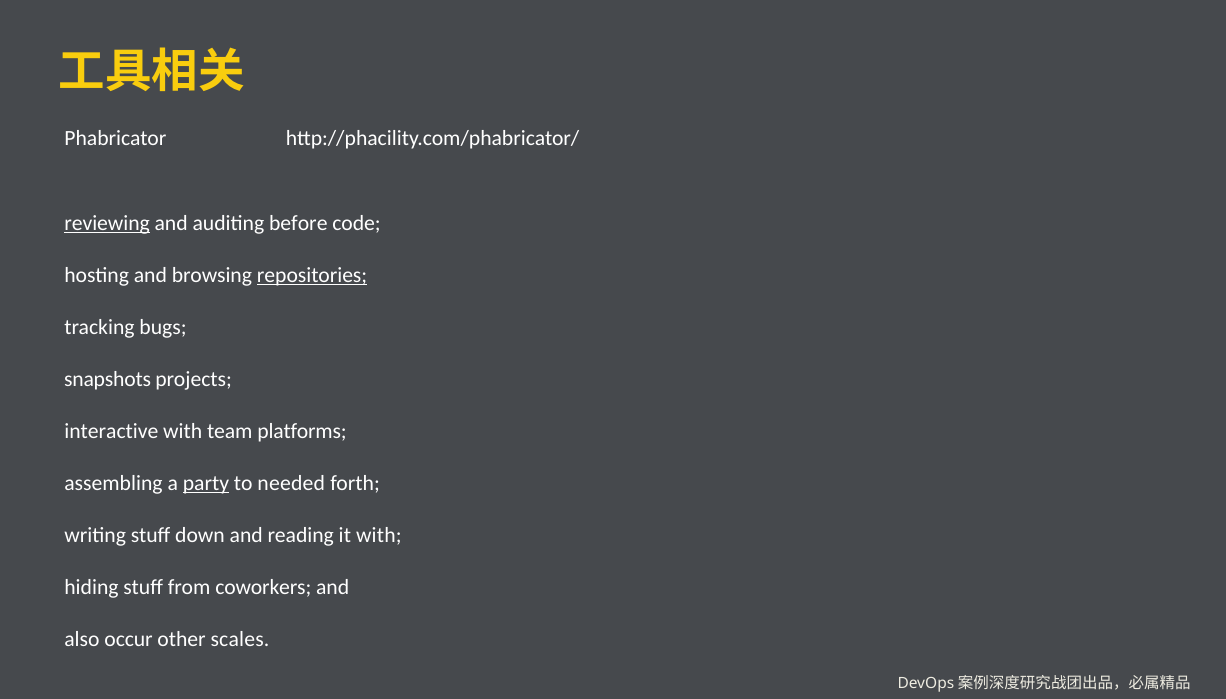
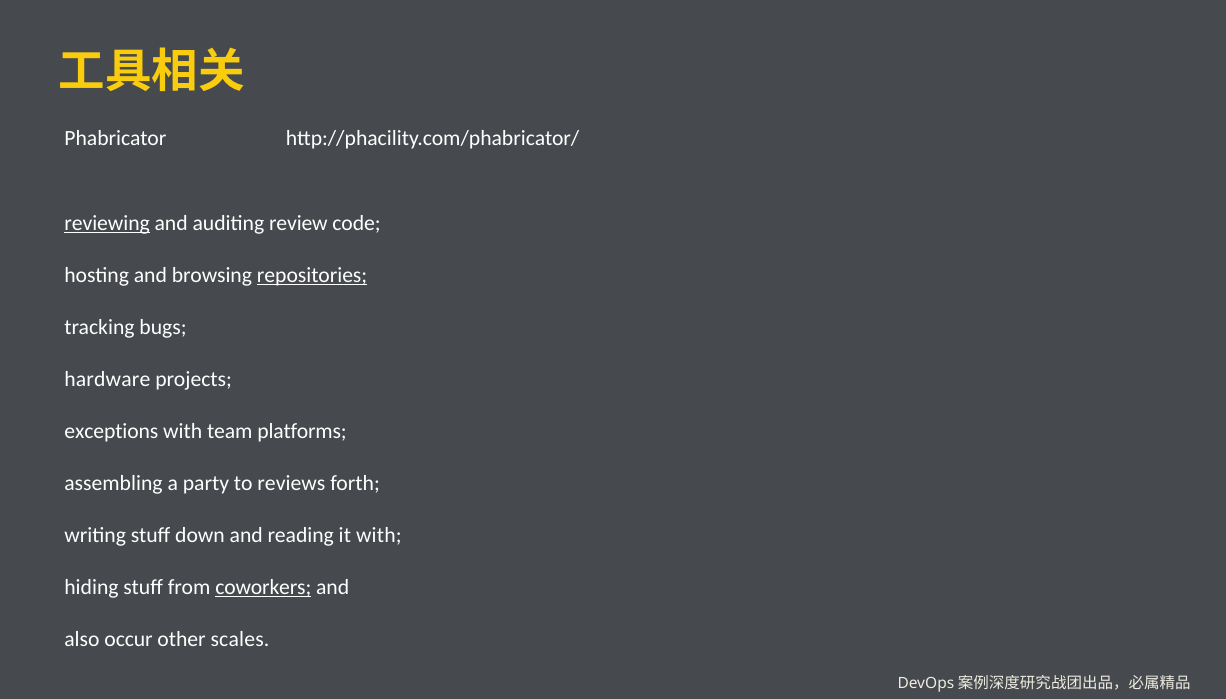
before: before -> review (298, 223)
snapshots: snapshots -> hardware (107, 379)
interactive: interactive -> exceptions (111, 431)
party underline: present -> none (206, 483)
needed: needed -> reviews (291, 483)
coworkers underline: none -> present (263, 587)
